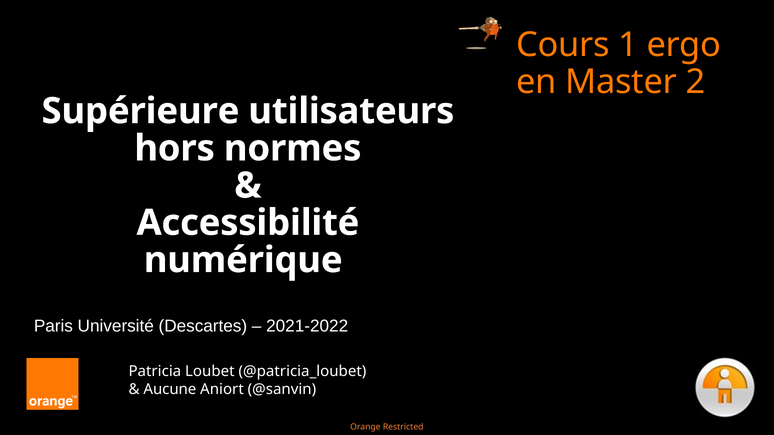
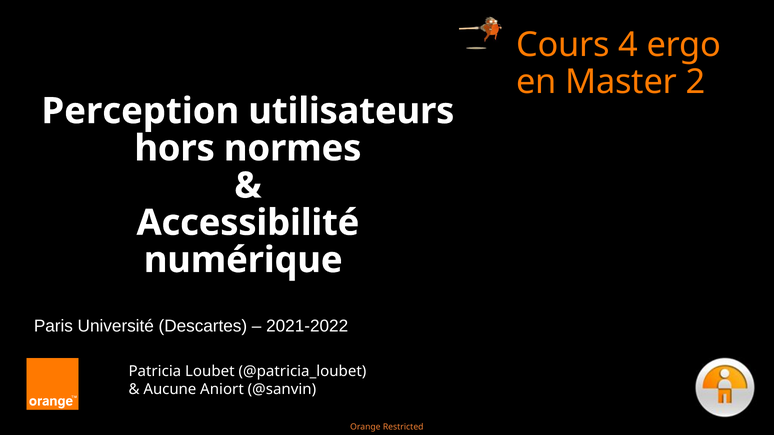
1: 1 -> 4 (628, 45)
Supérieure: Supérieure -> Perception (140, 111)
